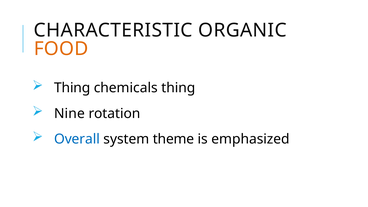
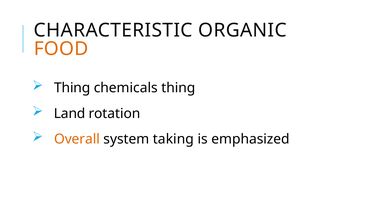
Nine: Nine -> Land (70, 114)
Overall colour: blue -> orange (77, 139)
theme: theme -> taking (173, 139)
